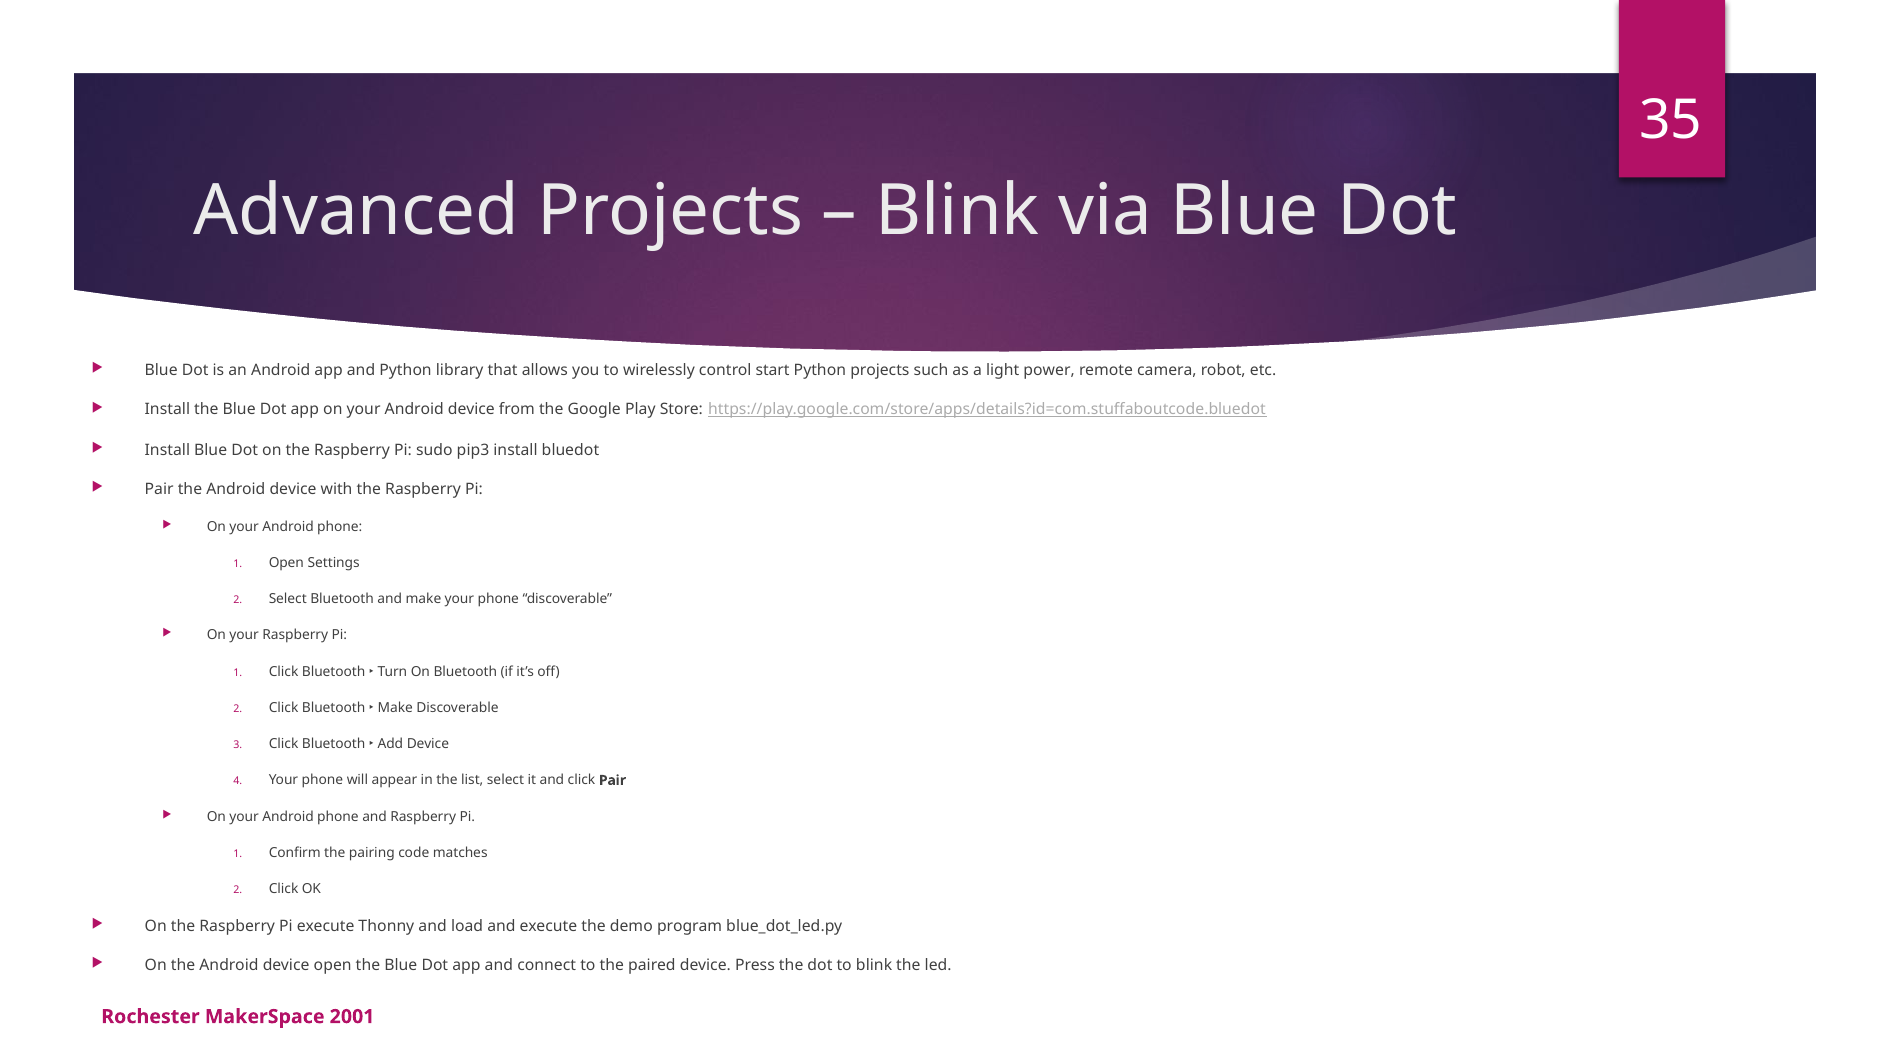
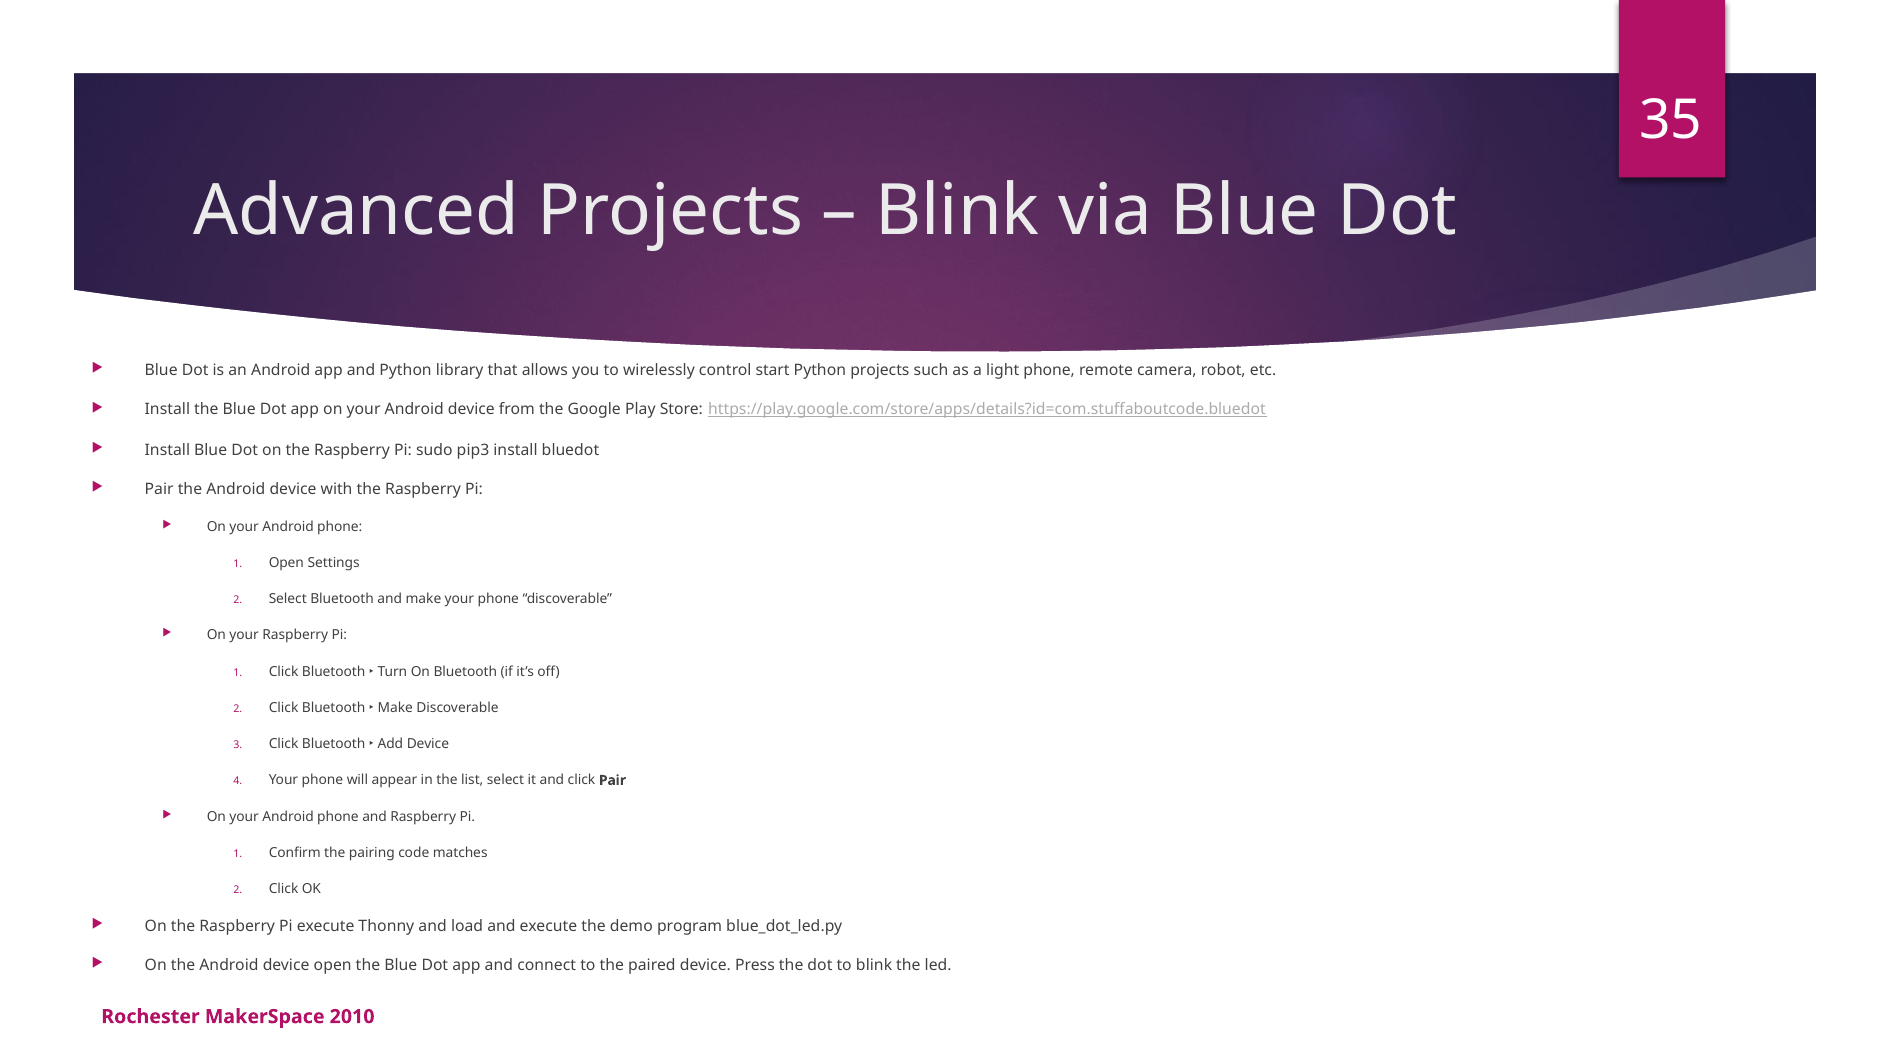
light power: power -> phone (1049, 371)
2001: 2001 -> 2010 (352, 1016)
